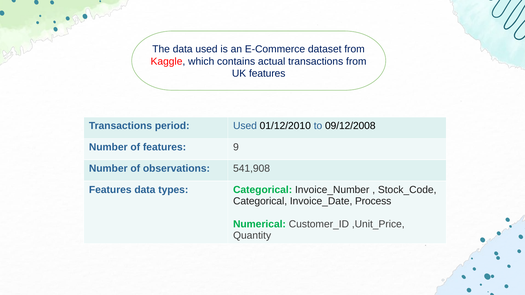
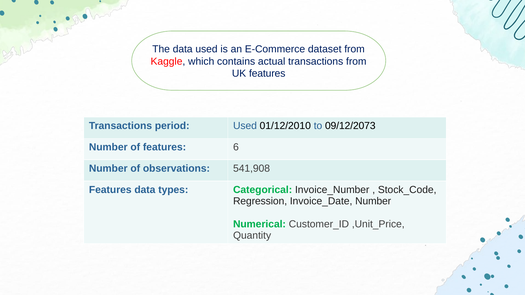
09/12/2008: 09/12/2008 -> 09/12/2073 (350, 126)
9: 9 -> 6 (236, 147)
Categorical: Categorical -> Regression (260, 201)
Process: Process -> Number (373, 201)
